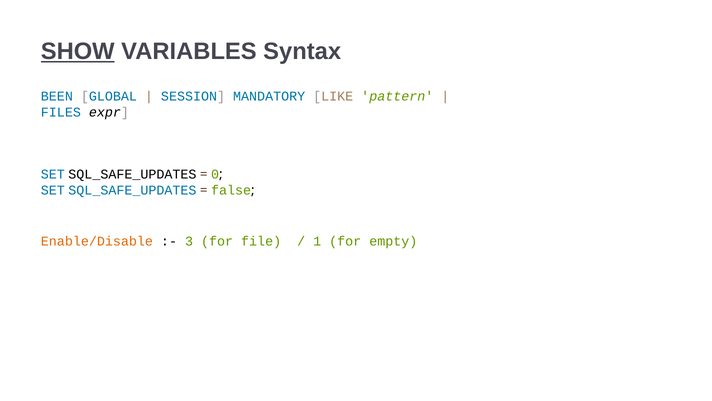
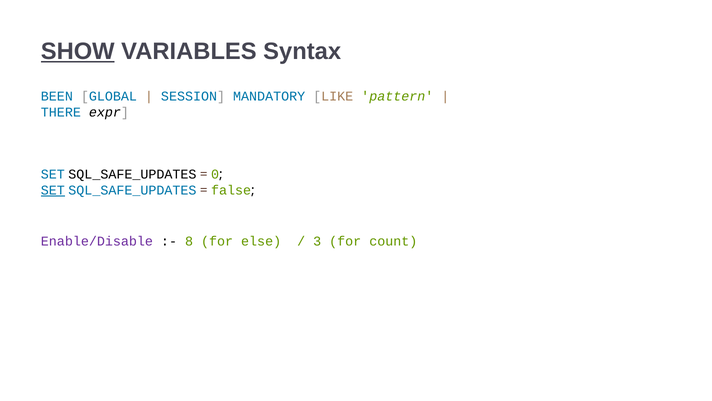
FILES: FILES -> THERE (61, 112)
SET underline: none -> present (53, 190)
Enable/Disable colour: orange -> purple (97, 241)
3: 3 -> 8 (189, 241)
file: file -> else (261, 241)
1: 1 -> 3 (317, 241)
empty: empty -> count (393, 241)
